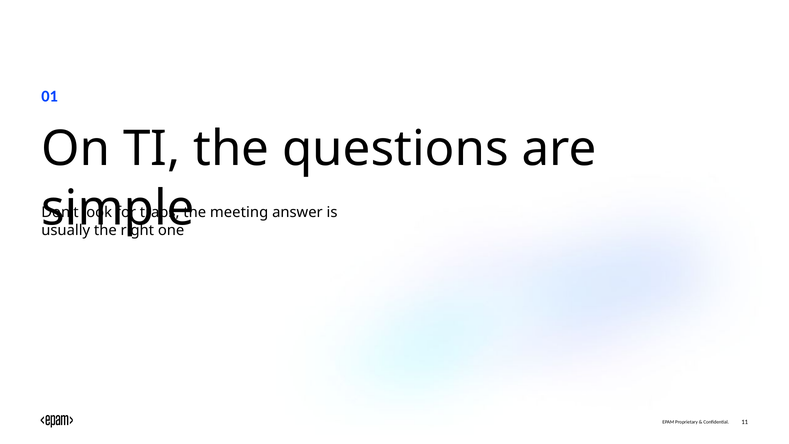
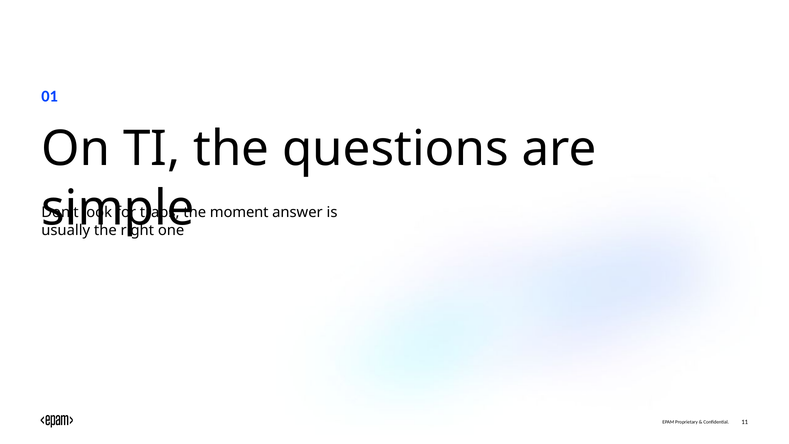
meeting: meeting -> moment (239, 212)
